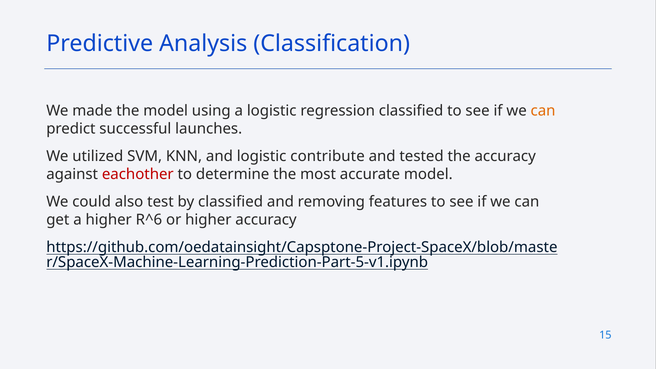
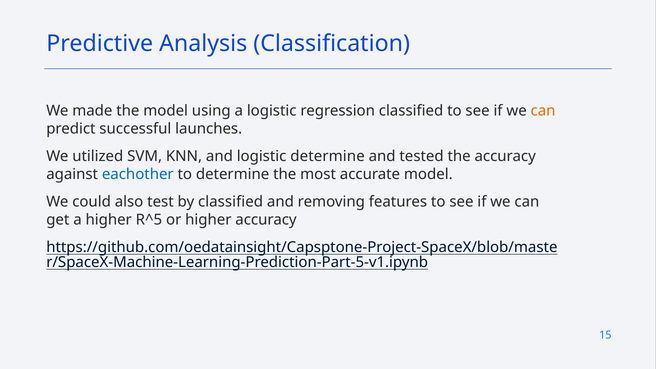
logistic contribute: contribute -> determine (328, 156)
eachother colour: red -> blue (138, 174)
R^6: R^6 -> R^5 (149, 220)
